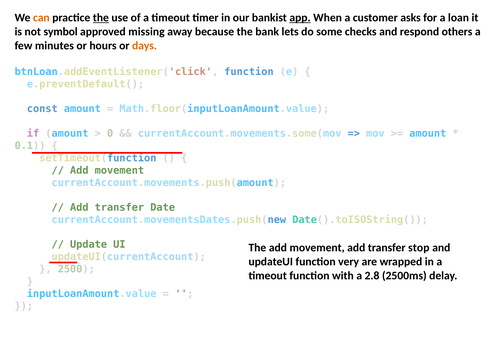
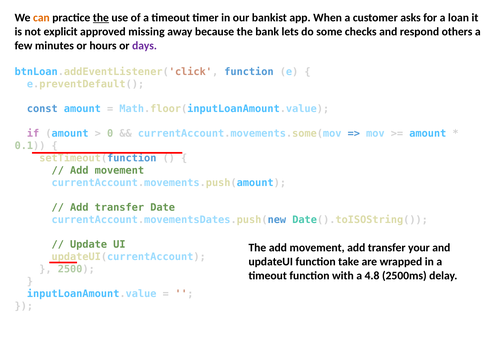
app underline: present -> none (300, 18)
symbol: symbol -> explicit (61, 32)
days colour: orange -> purple (145, 46)
stop: stop -> your (419, 248)
very: very -> take (349, 262)
2.8: 2.8 -> 4.8 (372, 275)
